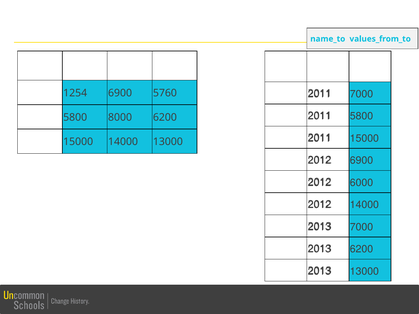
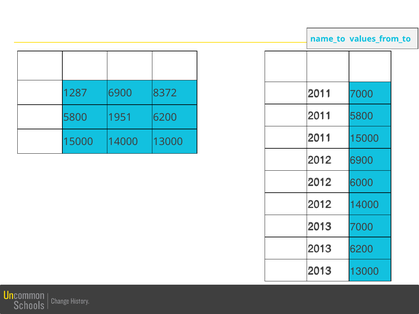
1254: 1254 -> 1287 (75, 93)
5760: 5760 -> 8372 (165, 93)
8000: 8000 -> 1951 (120, 118)
